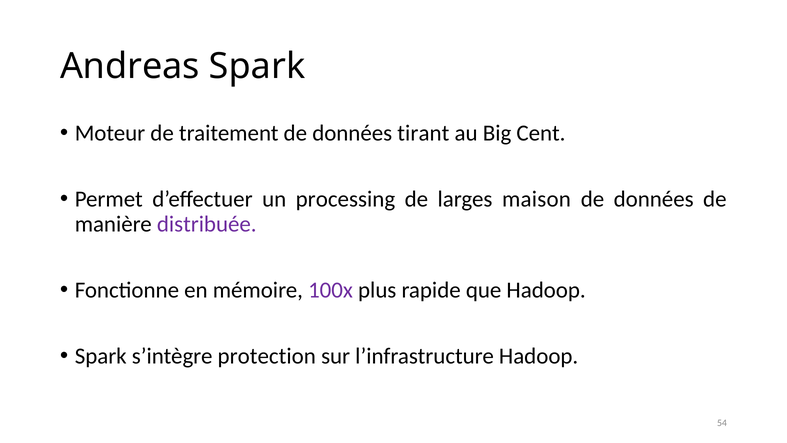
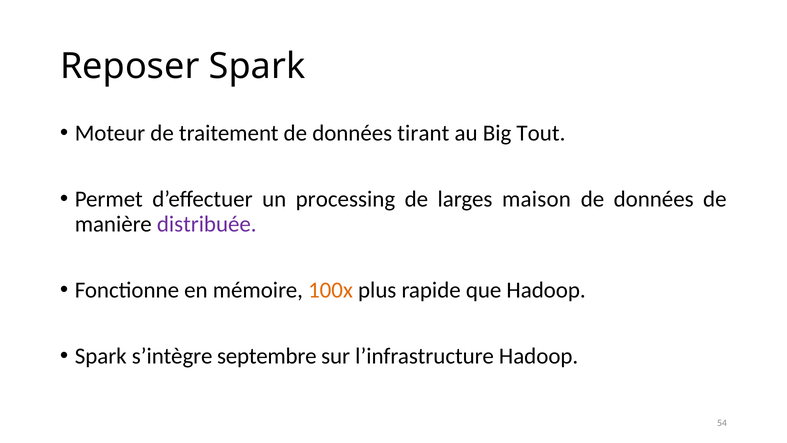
Andreas: Andreas -> Reposer (130, 66)
Cent: Cent -> Tout (541, 133)
100x colour: purple -> orange (331, 290)
protection: protection -> septembre (267, 356)
